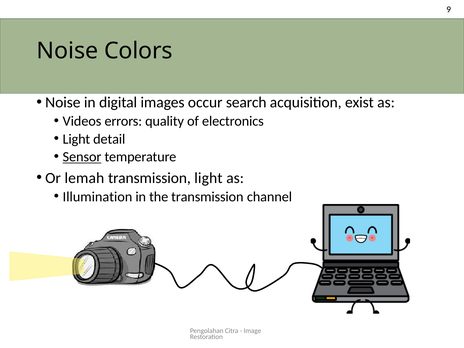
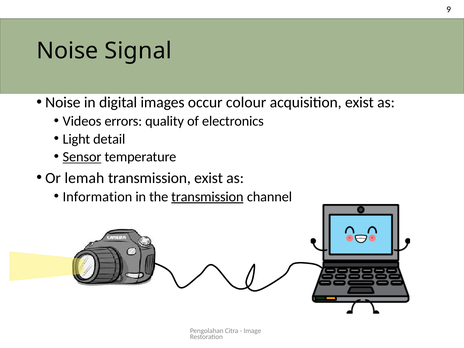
Colors: Colors -> Signal (138, 51)
search: search -> colour (246, 102)
transmission light: light -> exist (209, 178)
Illumination: Illumination -> Information (97, 197)
transmission underline: none -> present (207, 197)
